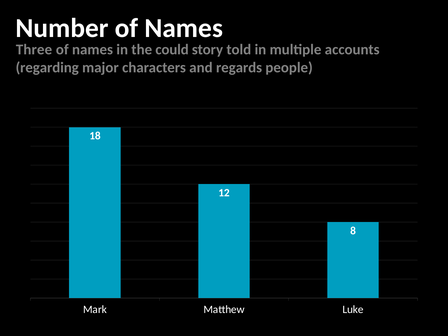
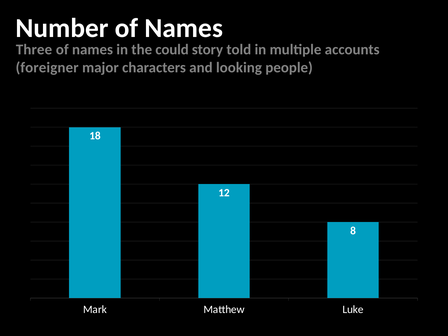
regarding: regarding -> foreigner (47, 67)
regards: regards -> looking (239, 67)
